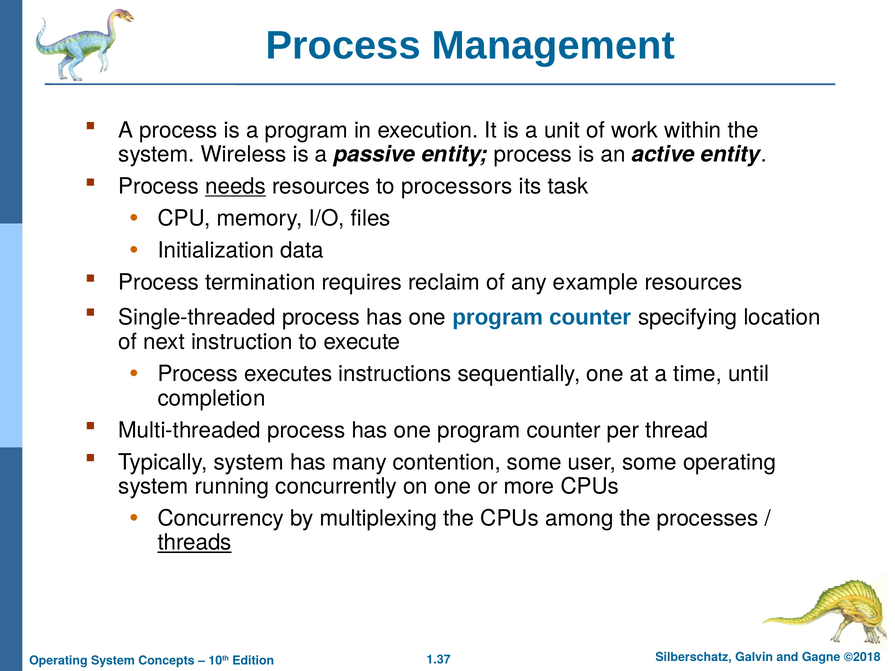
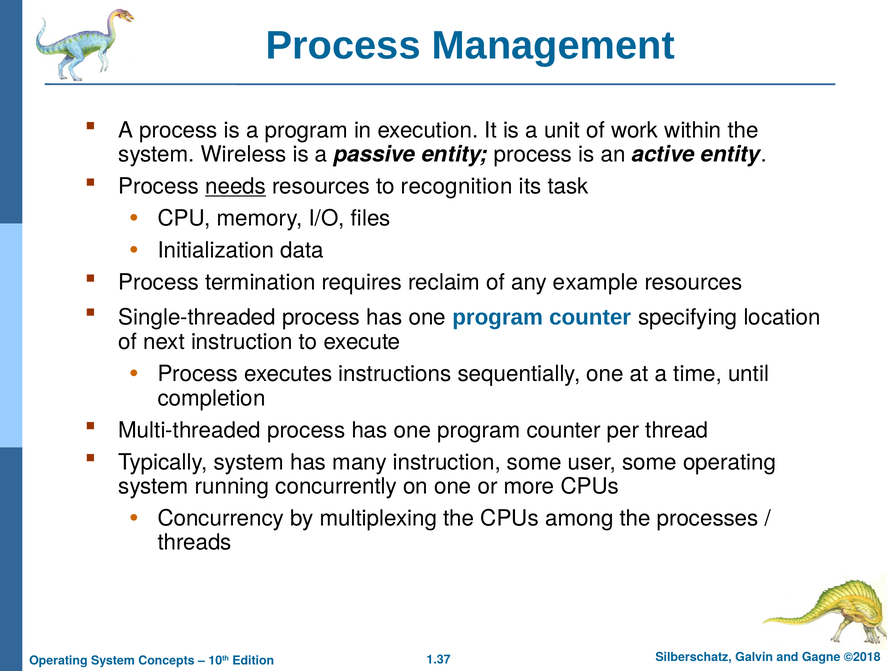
processors: processors -> recognition (457, 187)
many contention: contention -> instruction (447, 462)
threads underline: present -> none (195, 543)
